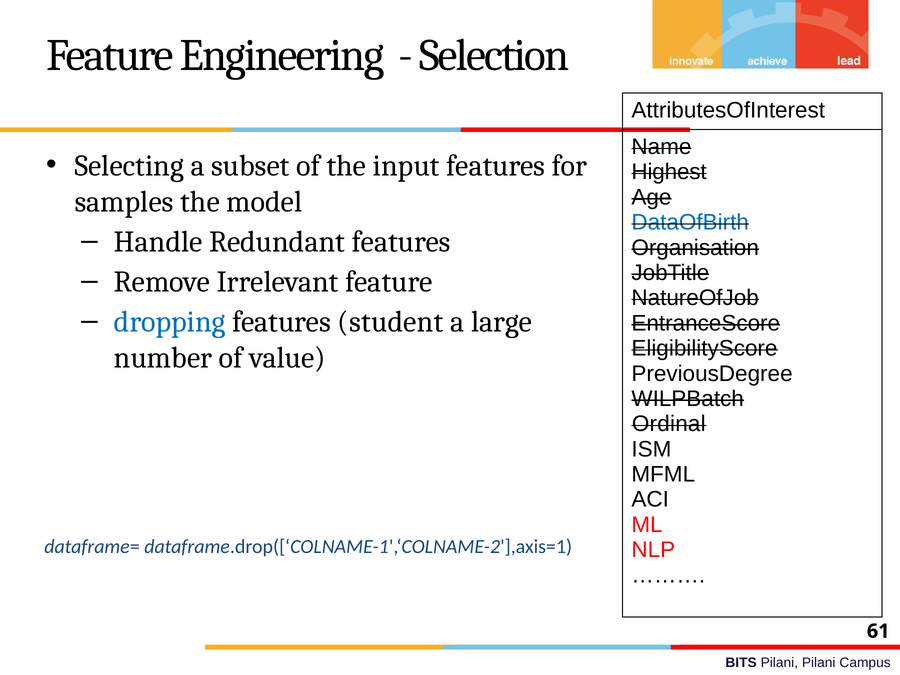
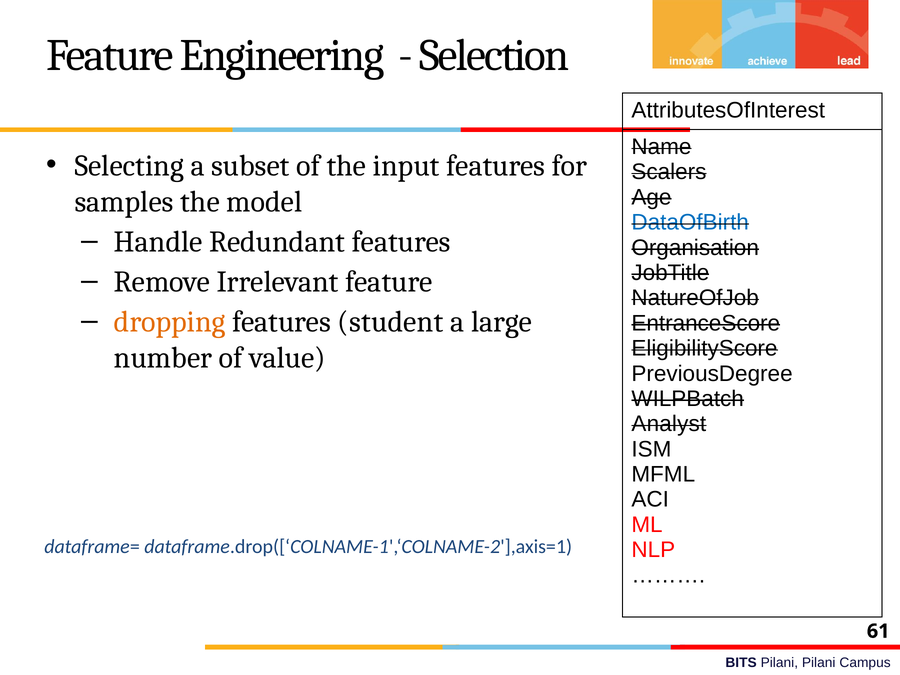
Highest: Highest -> Scalers (669, 172)
dropping colour: blue -> orange (170, 322)
Ordinal: Ordinal -> Analyst (669, 424)
